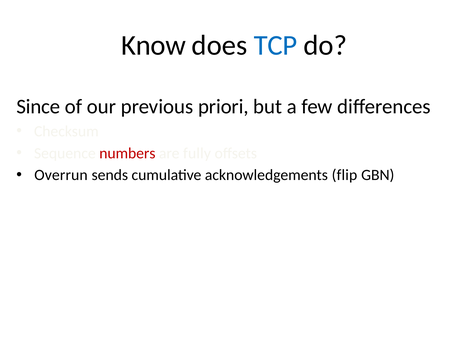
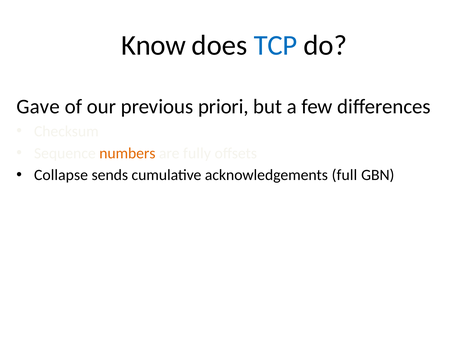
Since: Since -> Gave (38, 107)
numbers colour: red -> orange (127, 153)
Overrun: Overrun -> Collapse (61, 175)
flip: flip -> full (344, 175)
